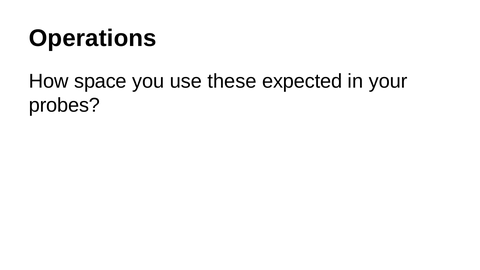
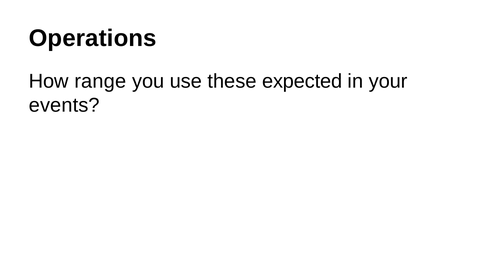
space: space -> range (100, 81)
probes: probes -> events (64, 105)
